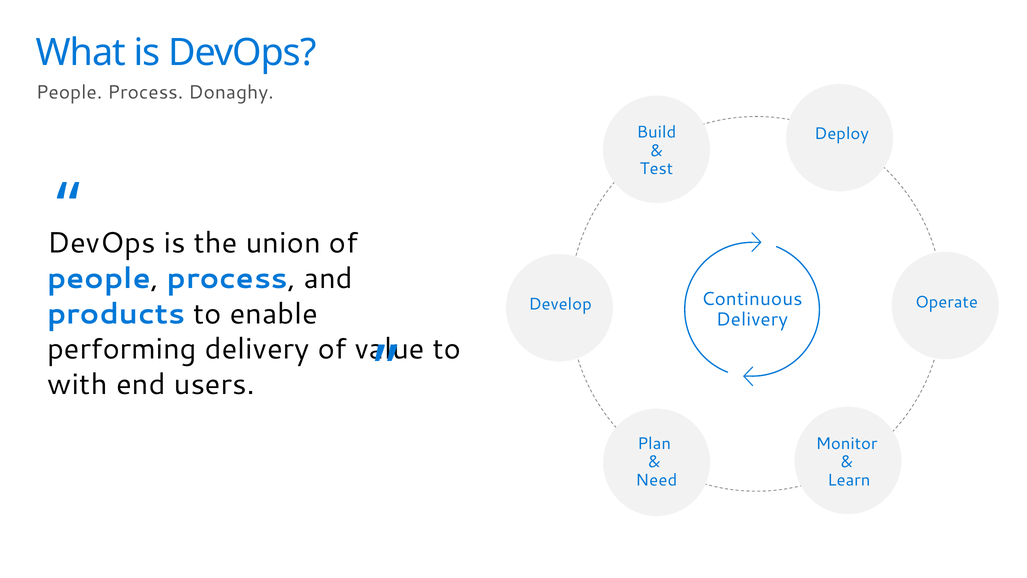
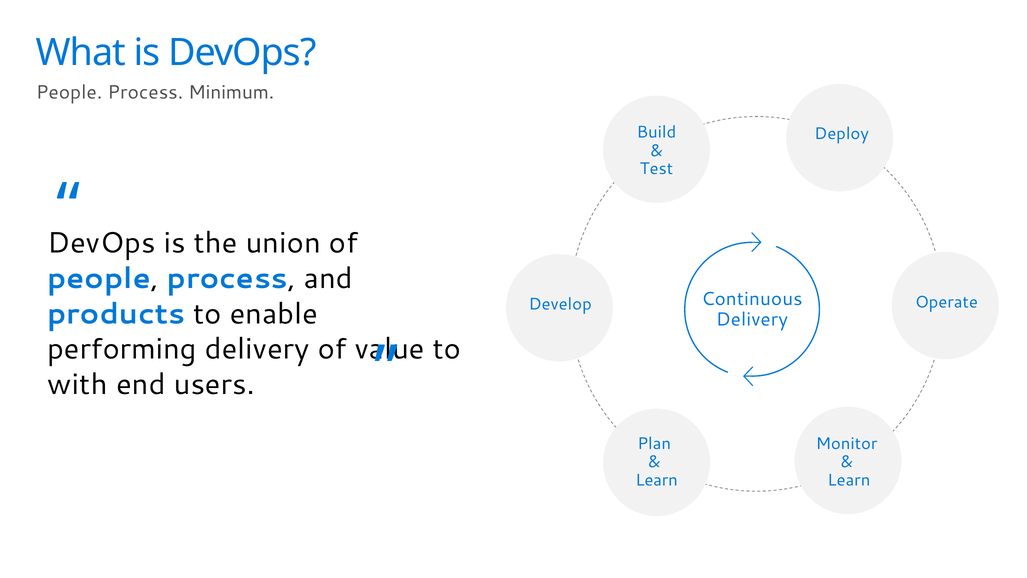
Donaghy: Donaghy -> Minimum (231, 92)
Need: Need -> Learn (657, 480)
